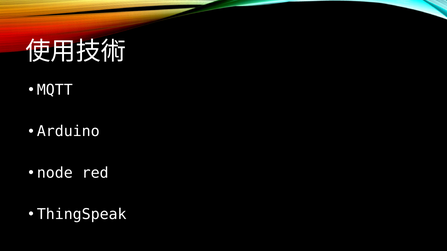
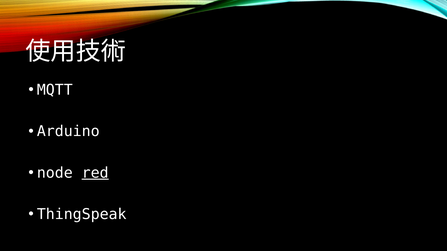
red underline: none -> present (95, 173)
